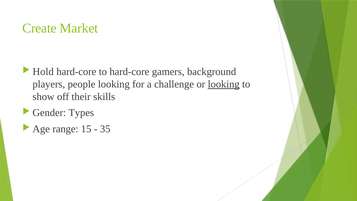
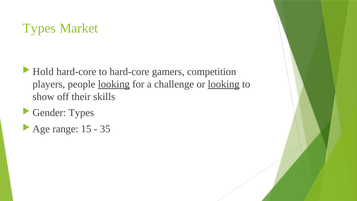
Create: Create -> Types (39, 28)
background: background -> competition (212, 72)
looking underline: none -> present (114, 84)
